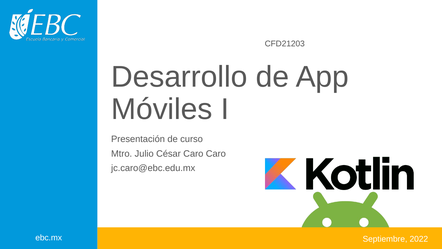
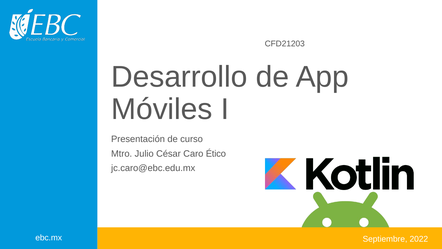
Caro Caro: Caro -> Ético (216, 153)
